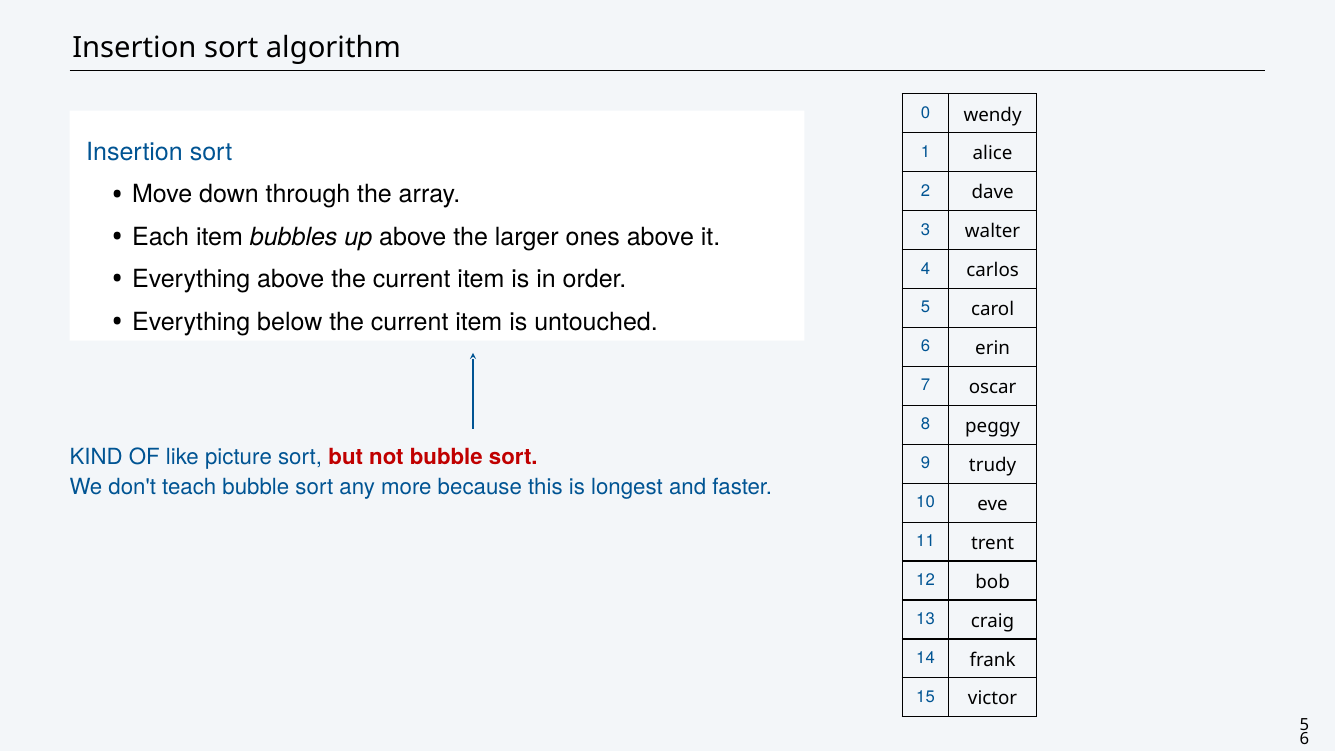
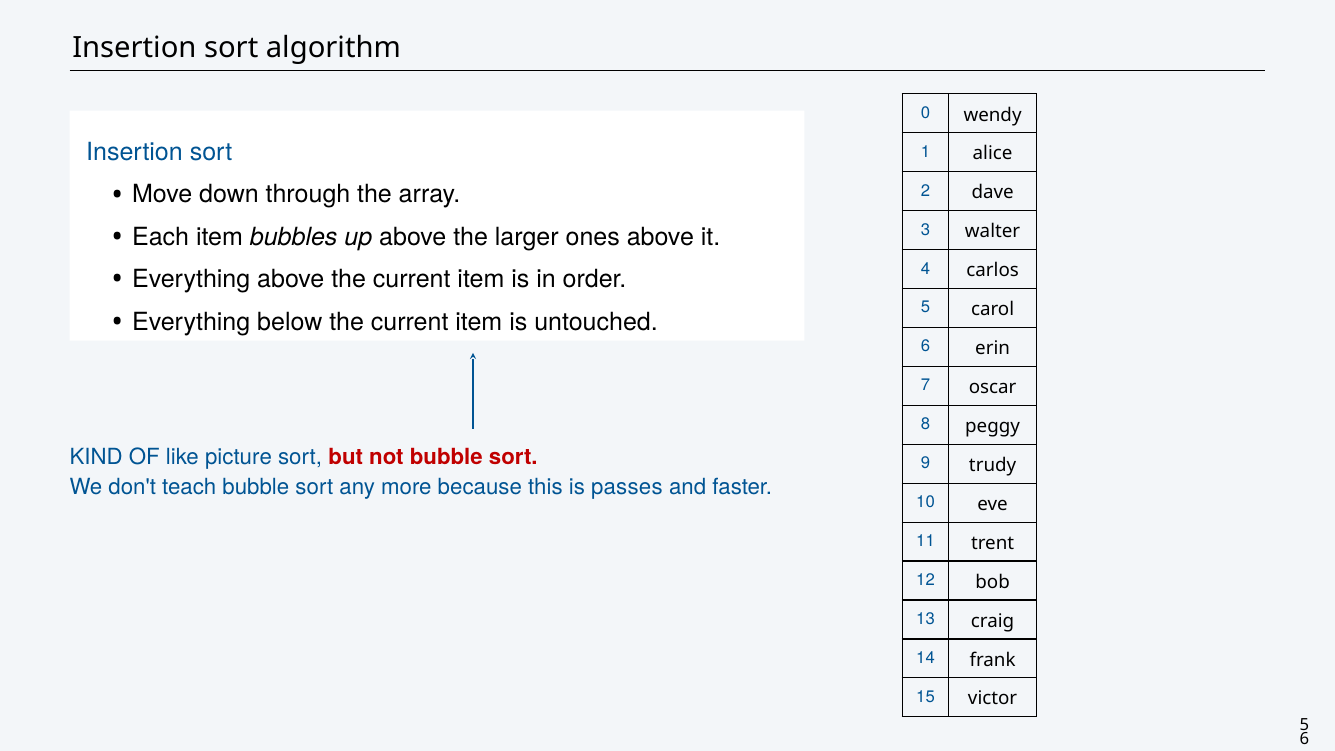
longest: longest -> passes (627, 487)
